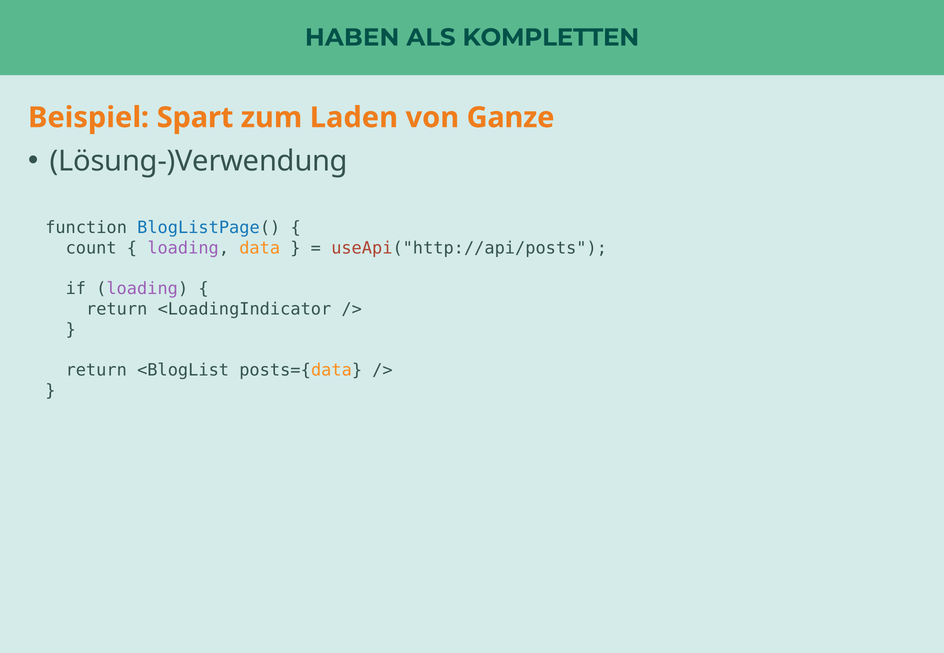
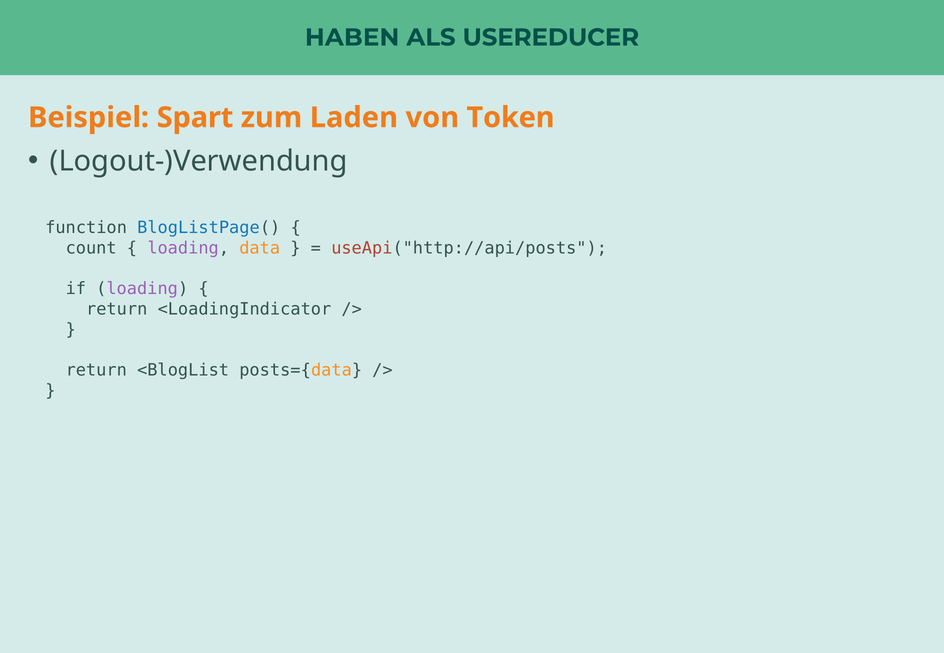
KOMPLETTEN: KOMPLETTEN -> USEREDUCER (551, 37)
Ganze: Ganze -> Token (511, 118)
Lösung-)Verwendung: Lösung-)Verwendung -> Logout-)Verwendung (199, 161)
